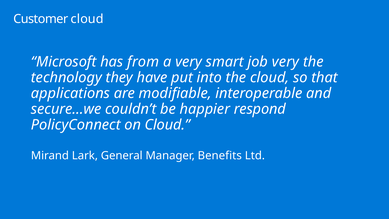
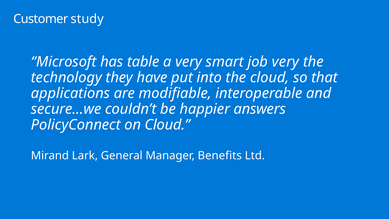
Customer cloud: cloud -> study (87, 19)
from: from -> table (143, 62)
respond: respond -> answers (260, 109)
